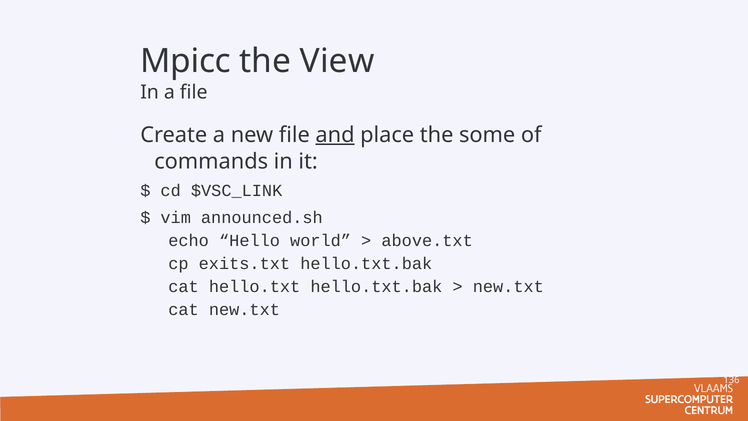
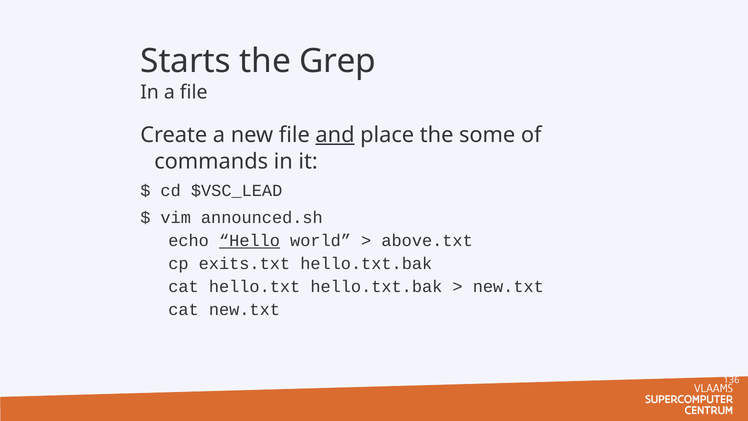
Mpicc: Mpicc -> Starts (185, 61)
View: View -> Grep (337, 61)
$VSC_LINK: $VSC_LINK -> $VSC_LEAD (237, 191)
Hello underline: none -> present (250, 241)
